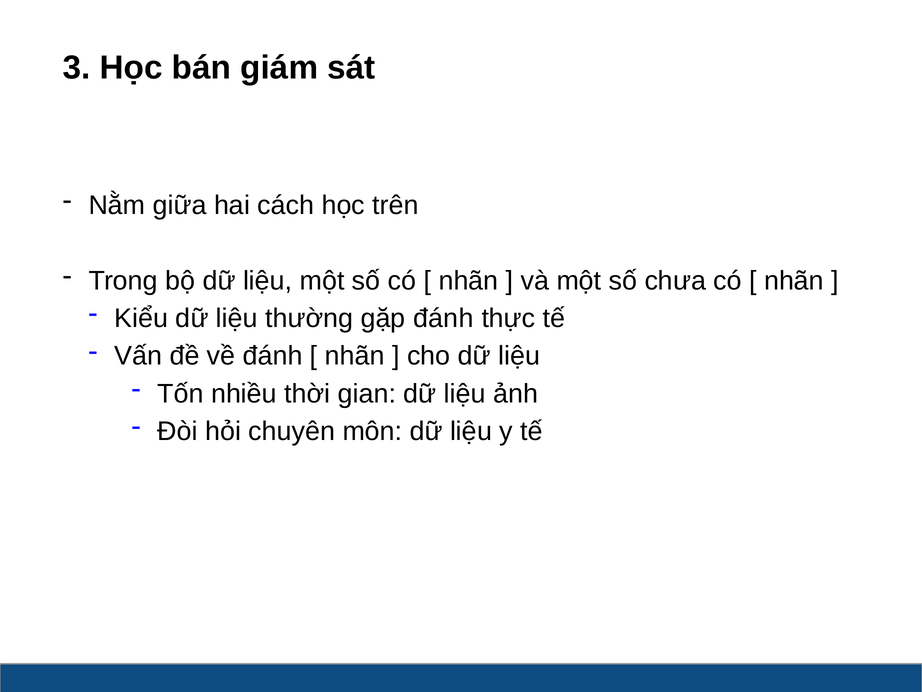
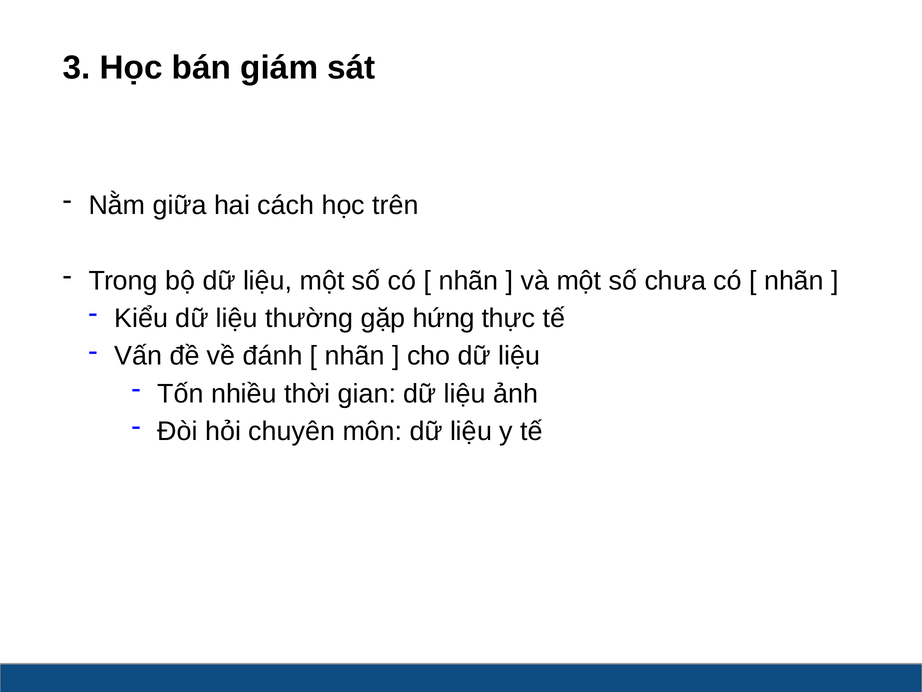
gặp đánh: đánh -> hứng (444, 318)
